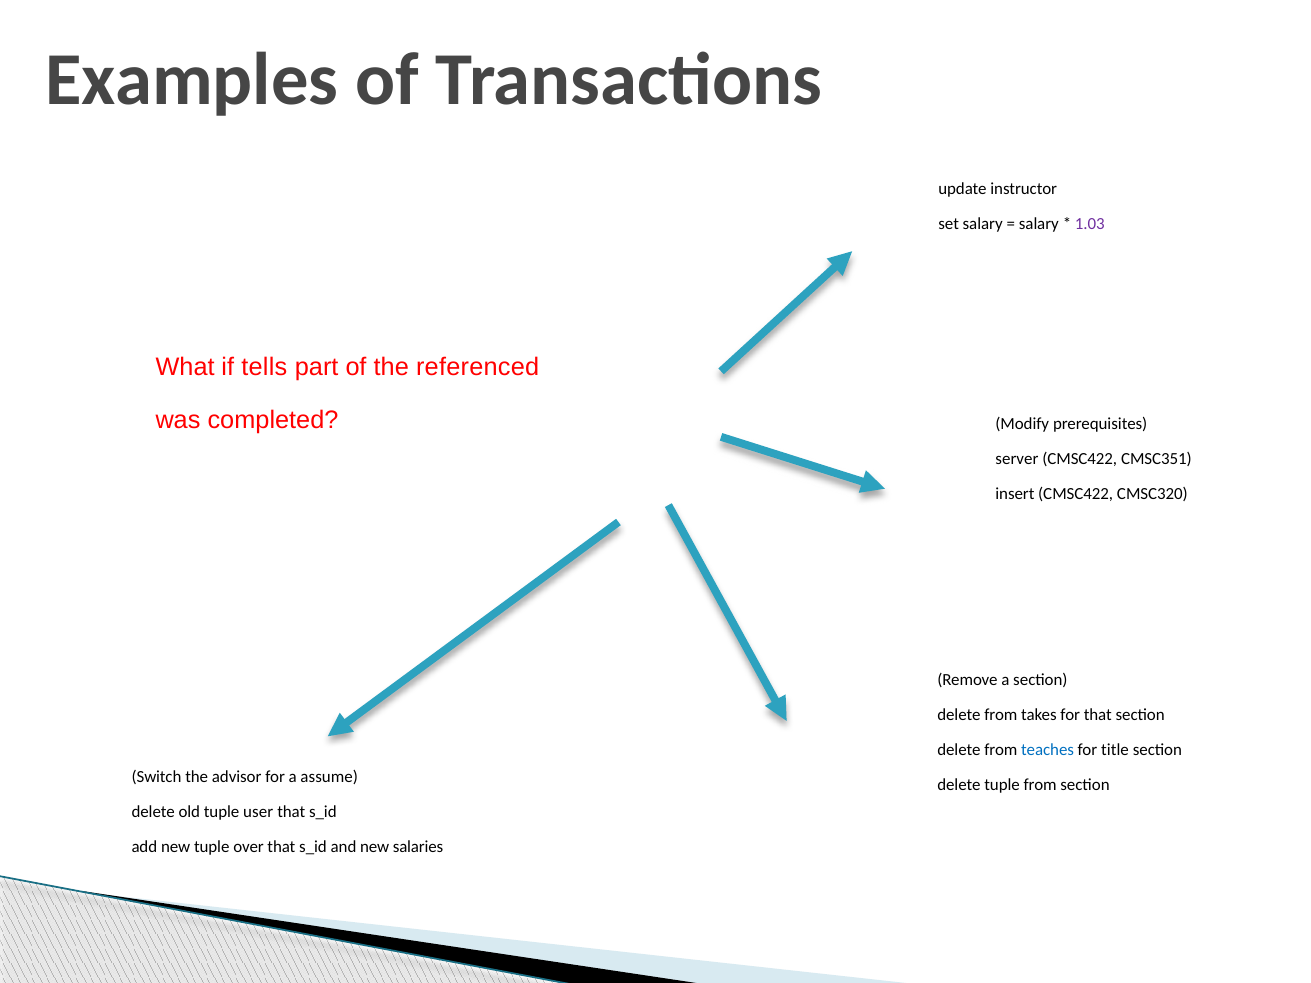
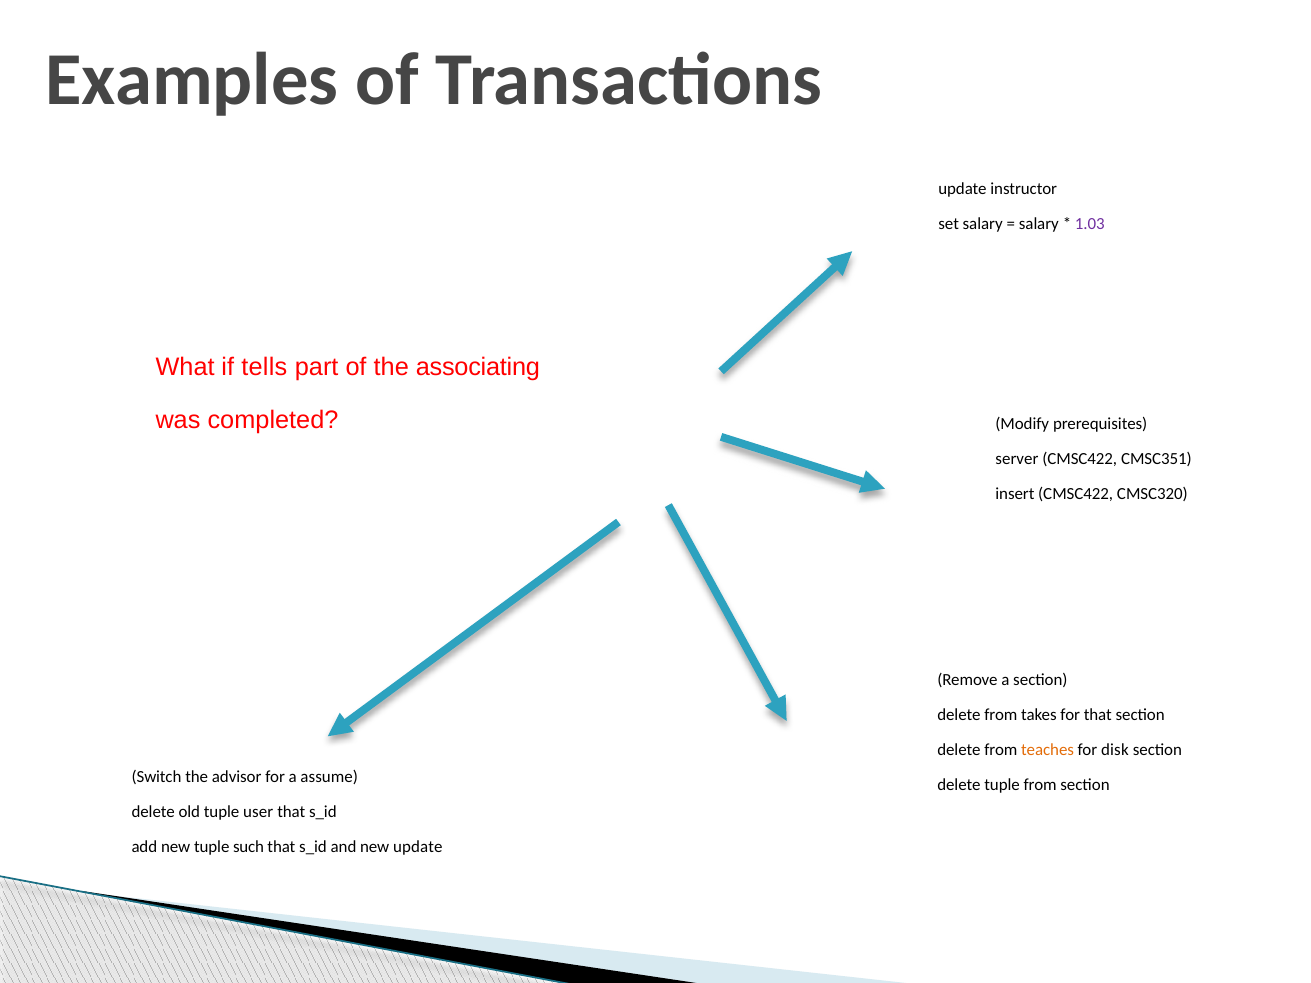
referenced: referenced -> associating (478, 368)
teaches colour: blue -> orange (1048, 750)
title: title -> disk (1115, 750)
over: over -> such (249, 847)
new salaries: salaries -> update (418, 847)
